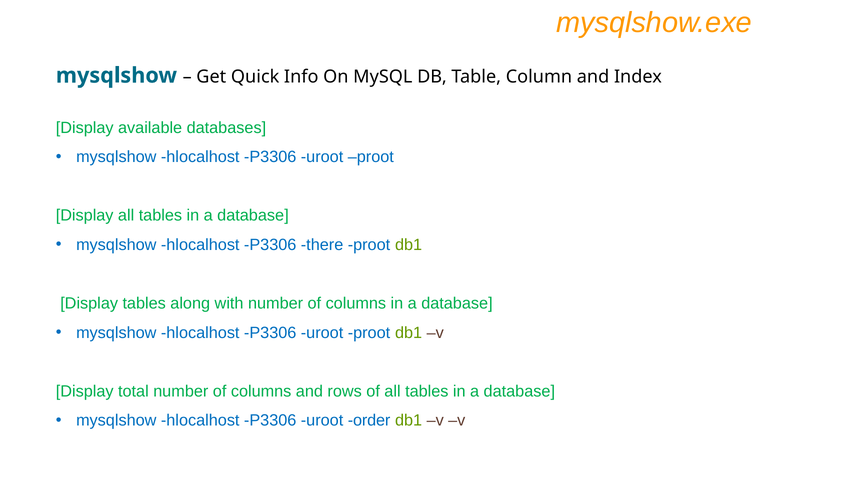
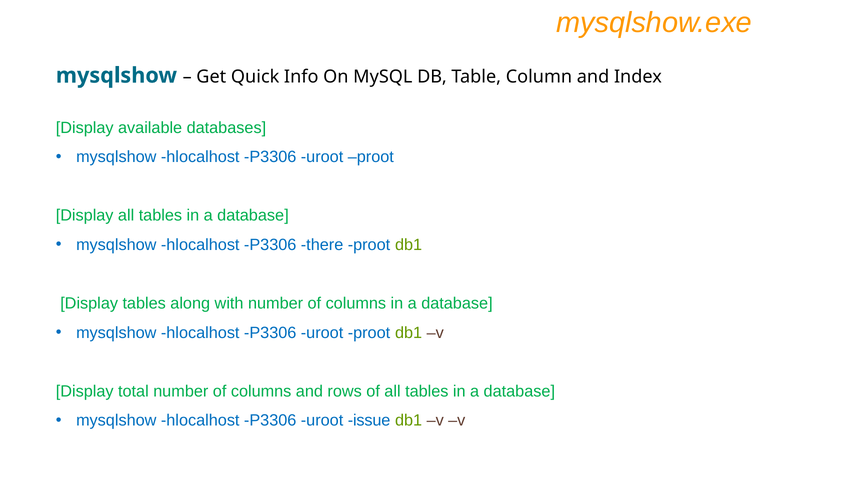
order: order -> issue (369, 420)
